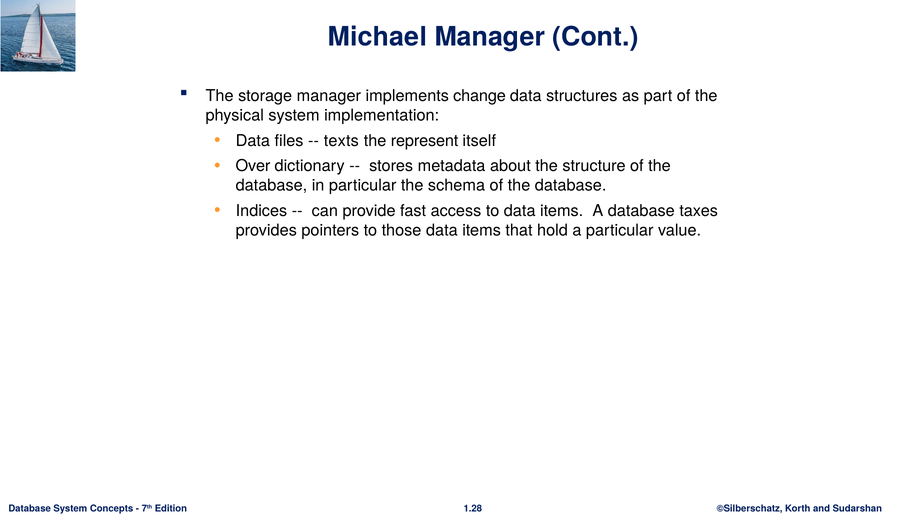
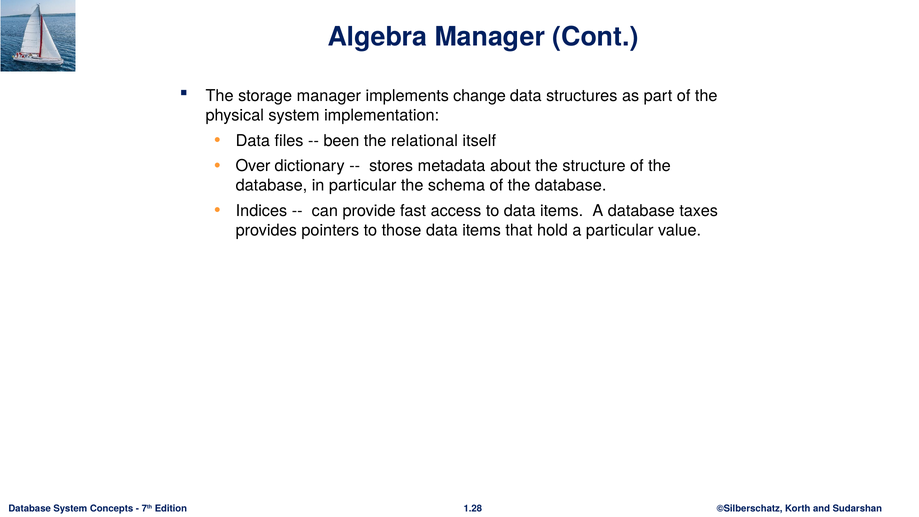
Michael: Michael -> Algebra (377, 37)
texts: texts -> been (341, 141)
represent: represent -> relational (424, 141)
